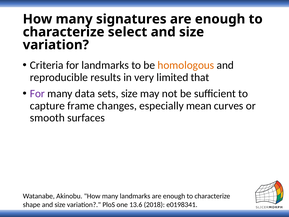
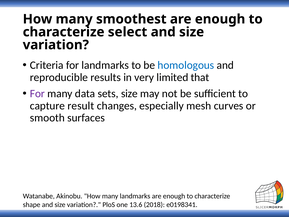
signatures: signatures -> smoothest (131, 19)
homologous colour: orange -> blue (186, 65)
frame: frame -> result (81, 106)
mean: mean -> mesh (199, 106)
